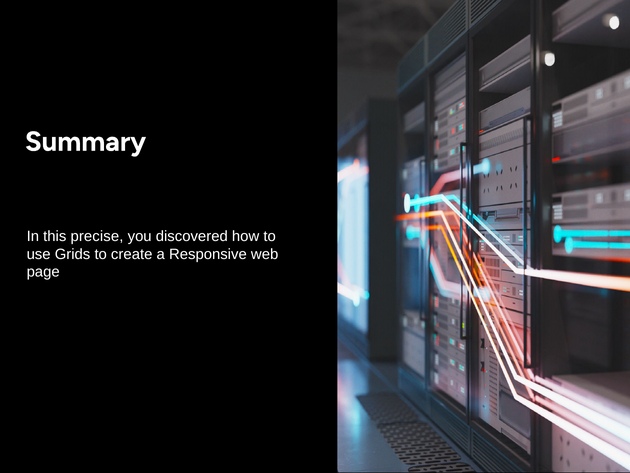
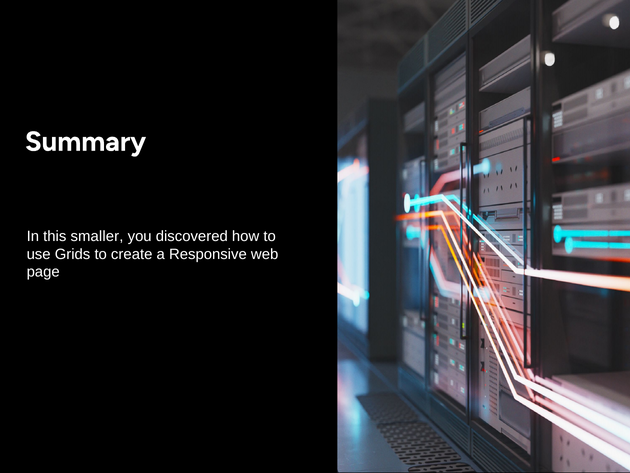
precise: precise -> smaller (97, 236)
